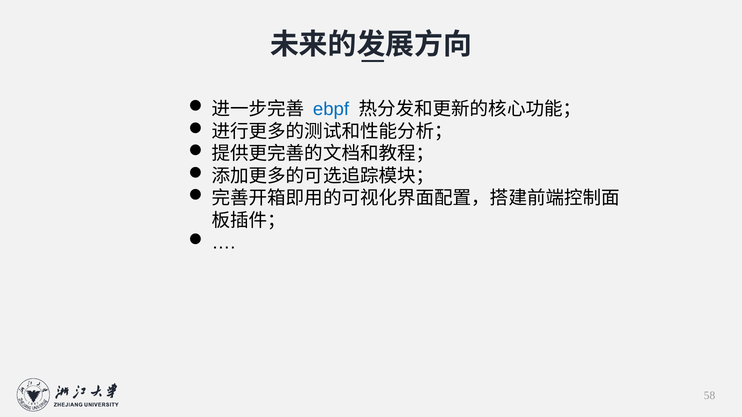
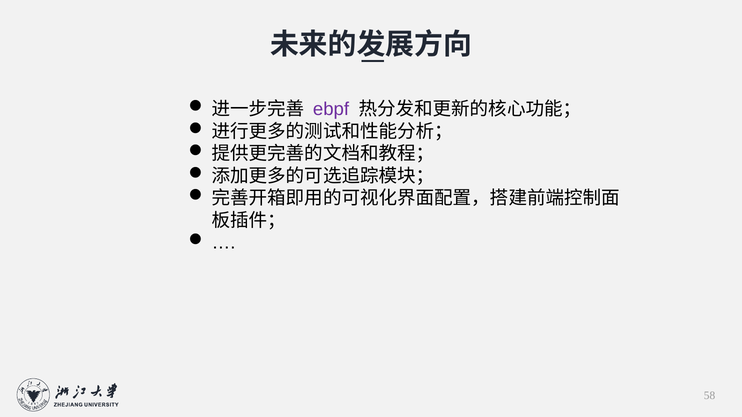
ebpf colour: blue -> purple (331, 109)
